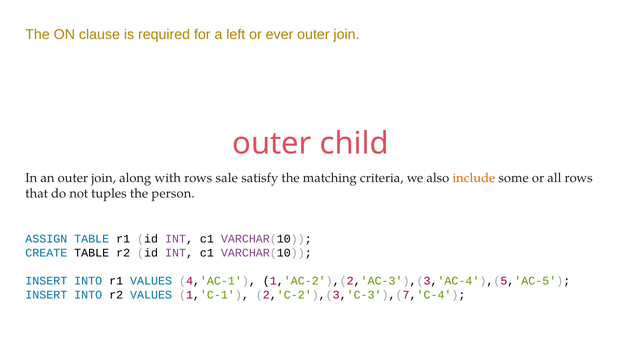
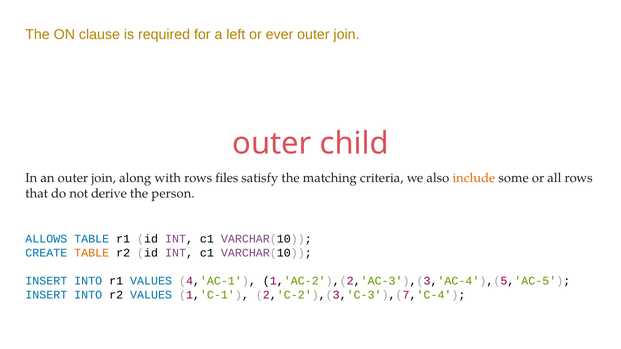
sale: sale -> files (227, 178)
tuples: tuples -> derive (109, 194)
ASSIGN: ASSIGN -> ALLOWS (46, 239)
TABLE colour: black -> orange (92, 253)
